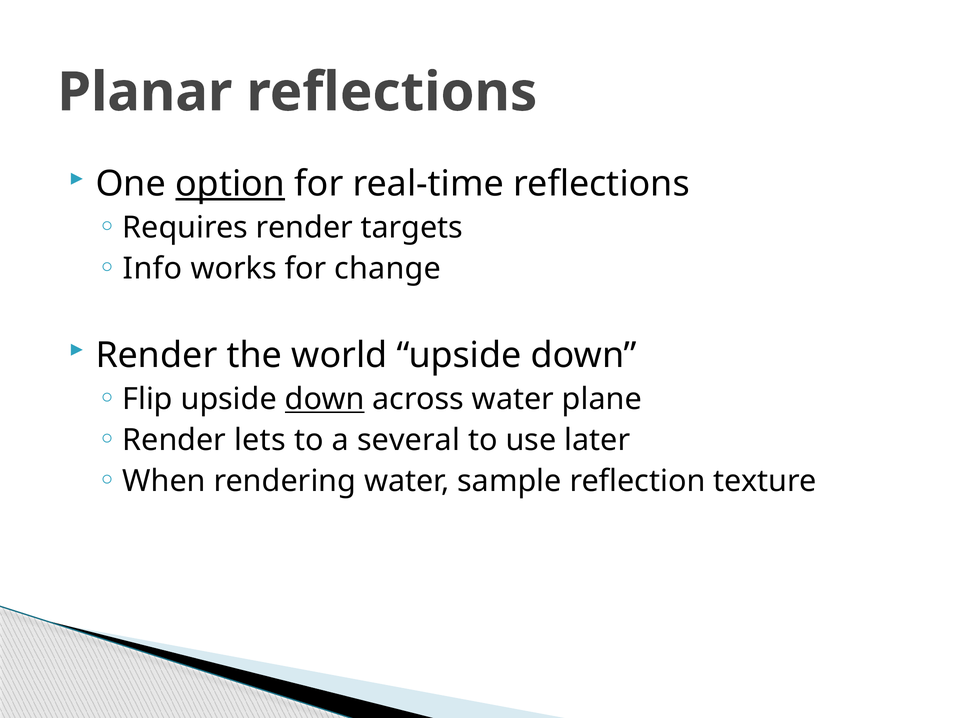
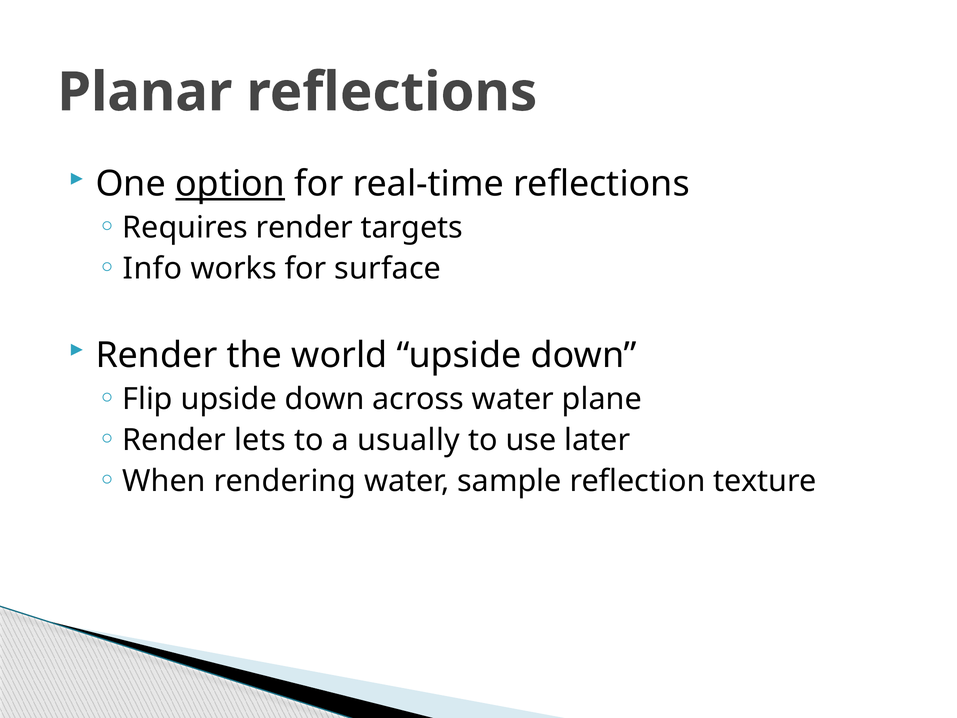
change: change -> surface (388, 269)
down underline: present -> none (325, 399)
several: several -> usually (408, 440)
